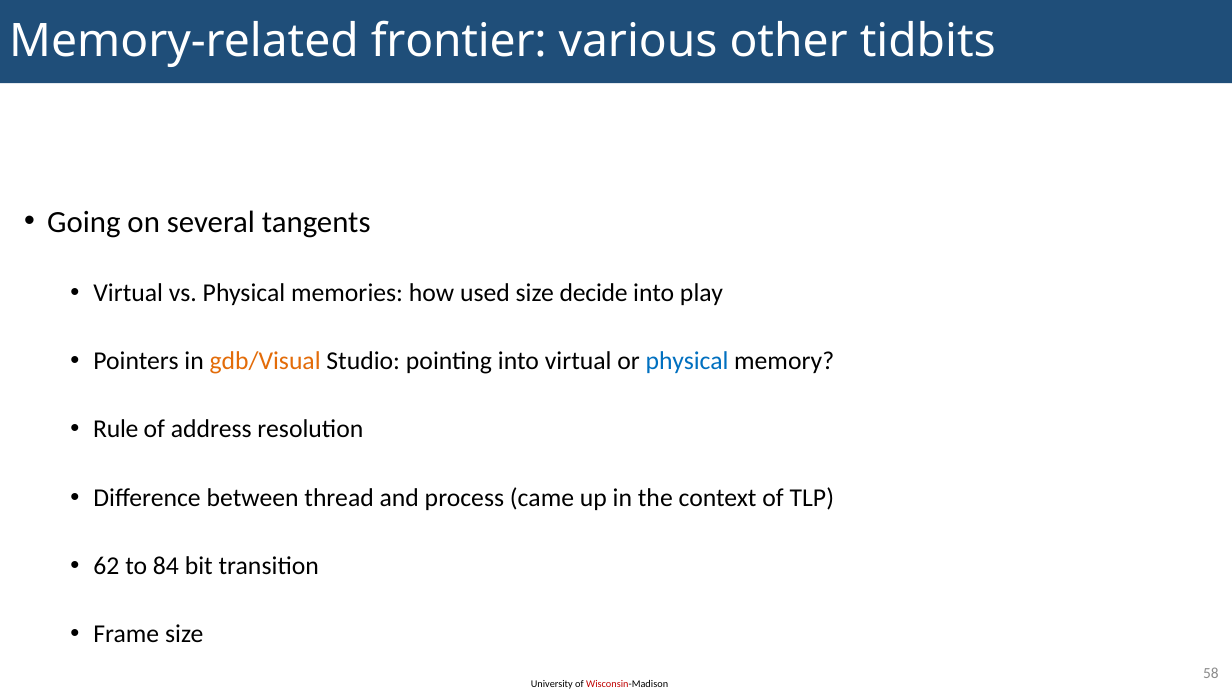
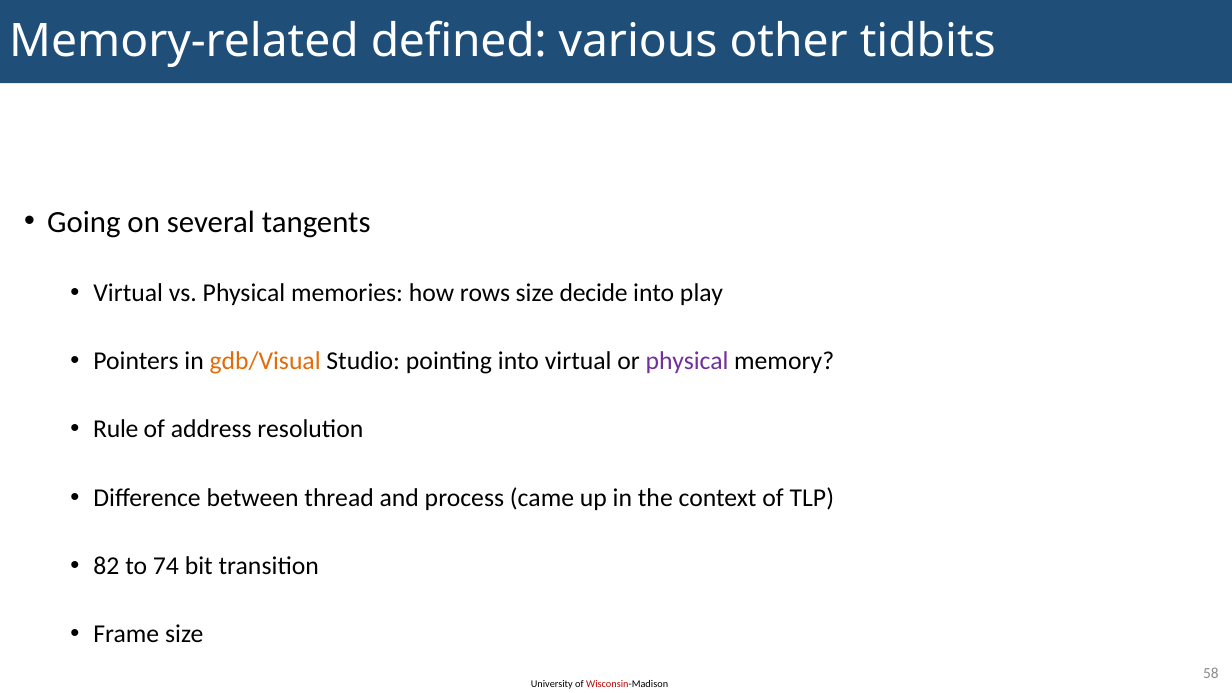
frontier: frontier -> defined (459, 41)
used: used -> rows (485, 293)
physical colour: blue -> purple (687, 361)
62: 62 -> 82 (106, 566)
84: 84 -> 74 (166, 566)
